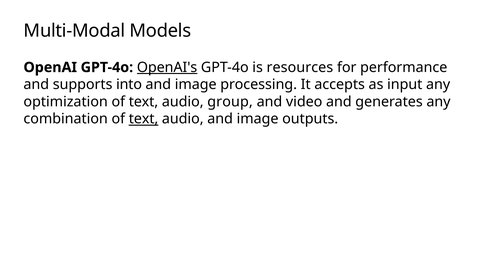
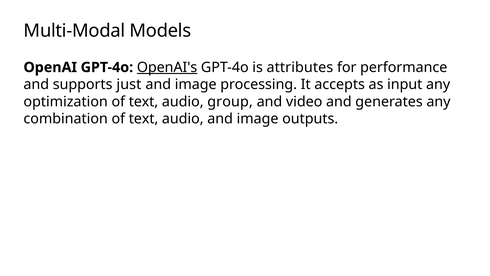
resources: resources -> attributes (300, 67)
into: into -> just (129, 84)
text underline: present -> none (144, 119)
